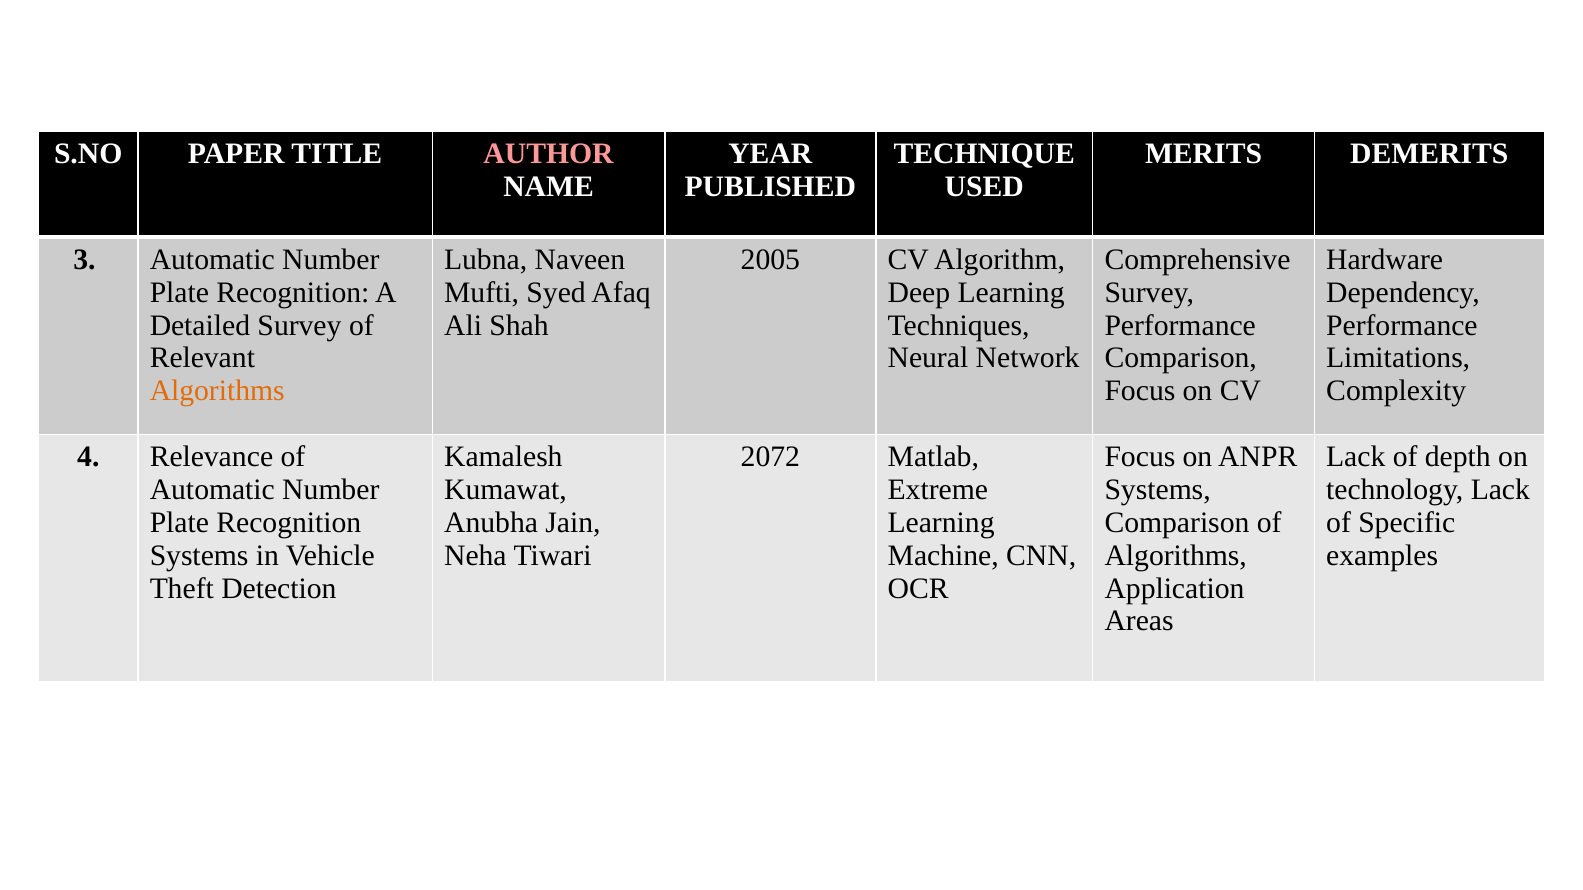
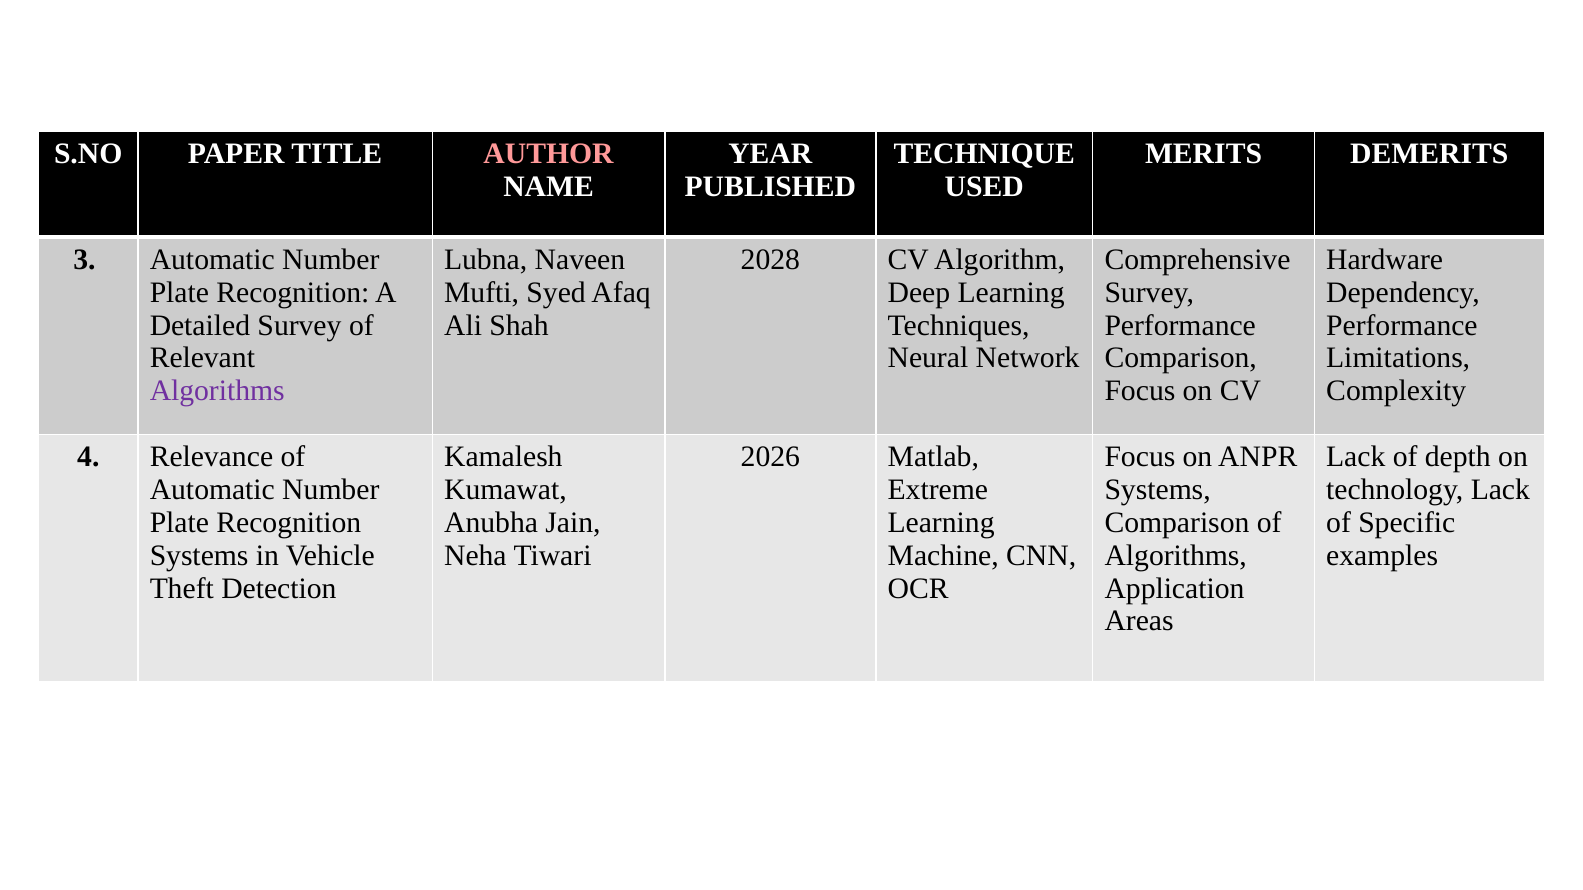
2005: 2005 -> 2028 (770, 260)
Algorithms colour: orange -> purple (217, 391)
2072: 2072 -> 2026 (770, 457)
